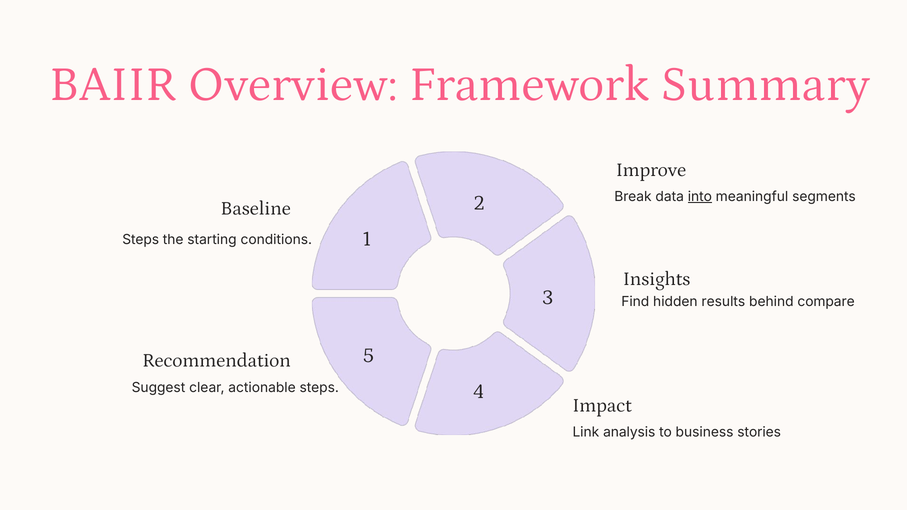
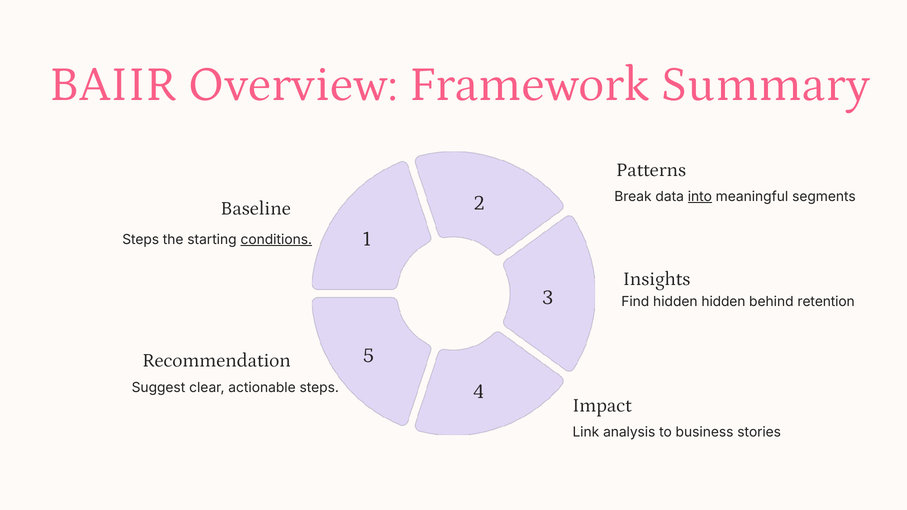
Improve: Improve -> Patterns (651, 170)
conditions underline: none -> present (276, 240)
hidden results: results -> hidden (723, 302)
compare: compare -> retention (826, 302)
